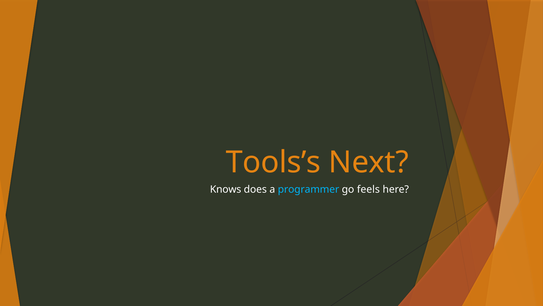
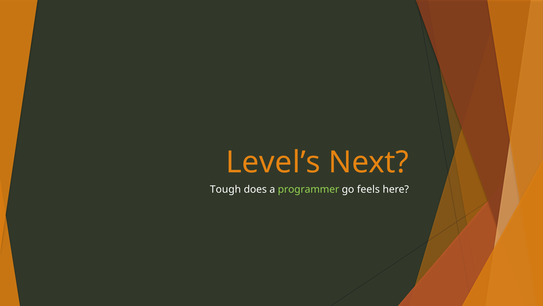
Tools’s: Tools’s -> Level’s (273, 162)
Knows: Knows -> Tough (226, 189)
programmer colour: light blue -> light green (308, 189)
